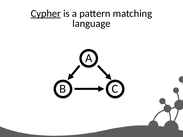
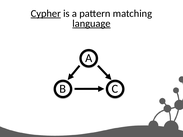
language underline: none -> present (91, 23)
